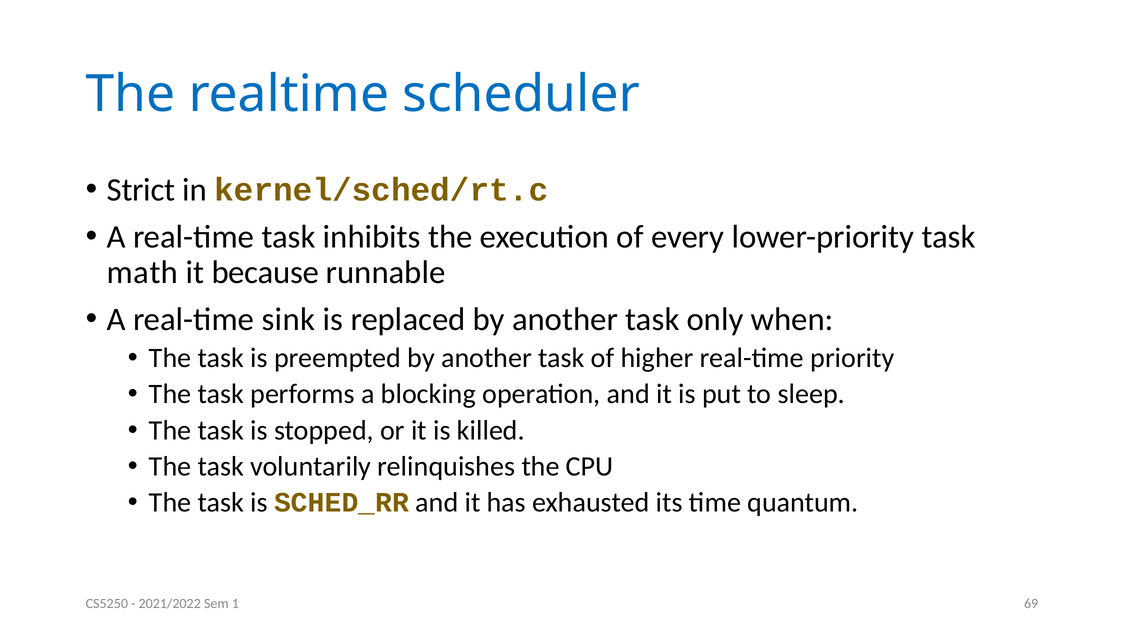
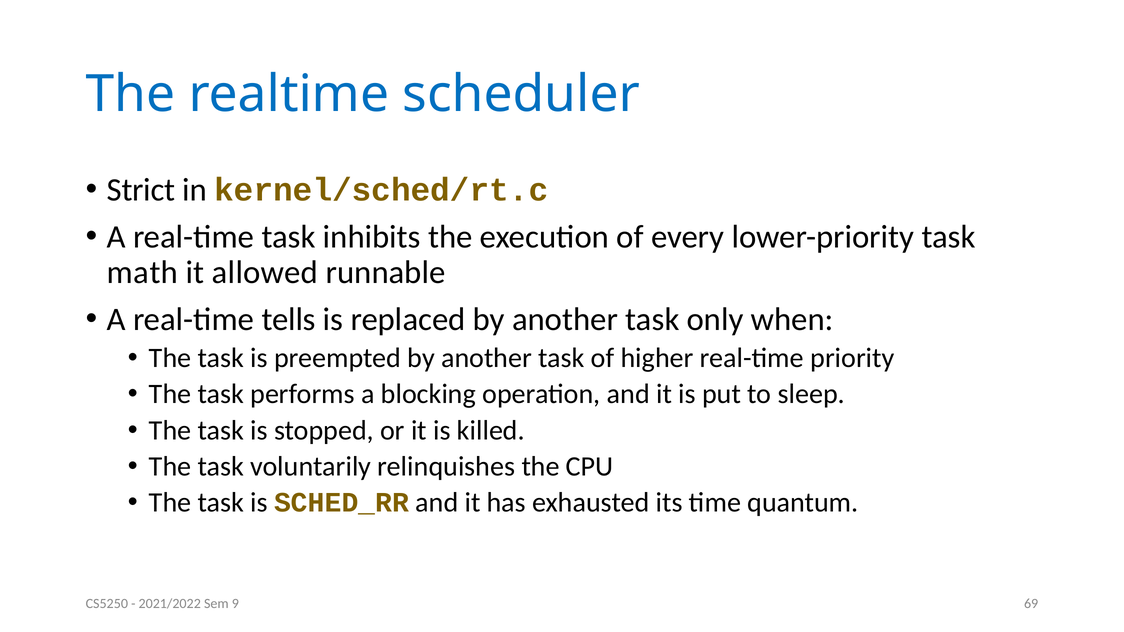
because: because -> allowed (265, 272)
sink: sink -> tells (289, 319)
1: 1 -> 9 (235, 604)
